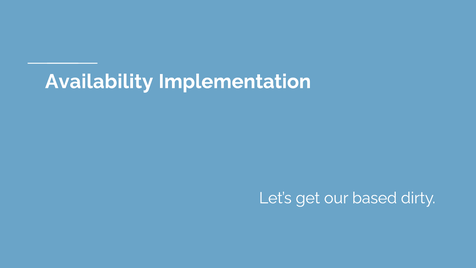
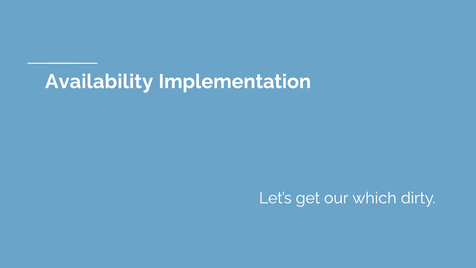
based: based -> which (374, 198)
